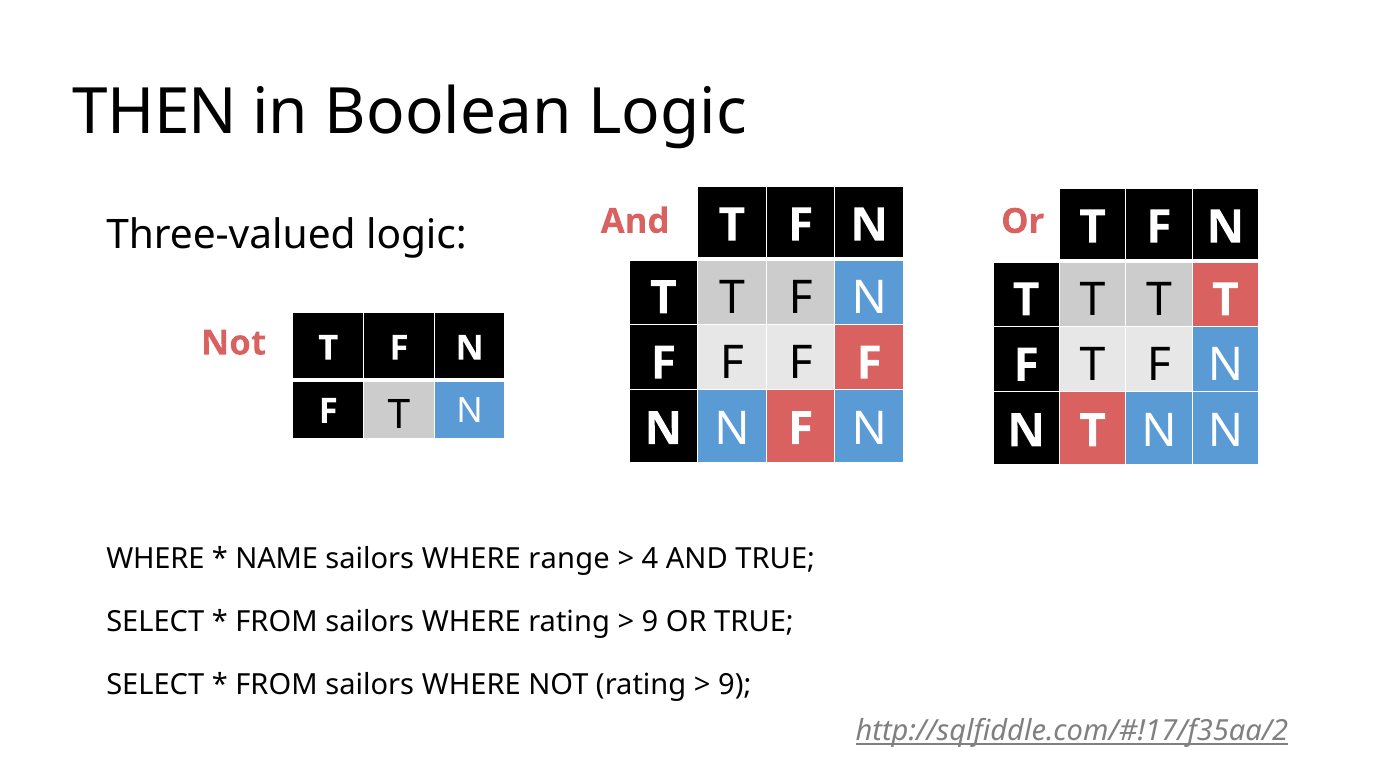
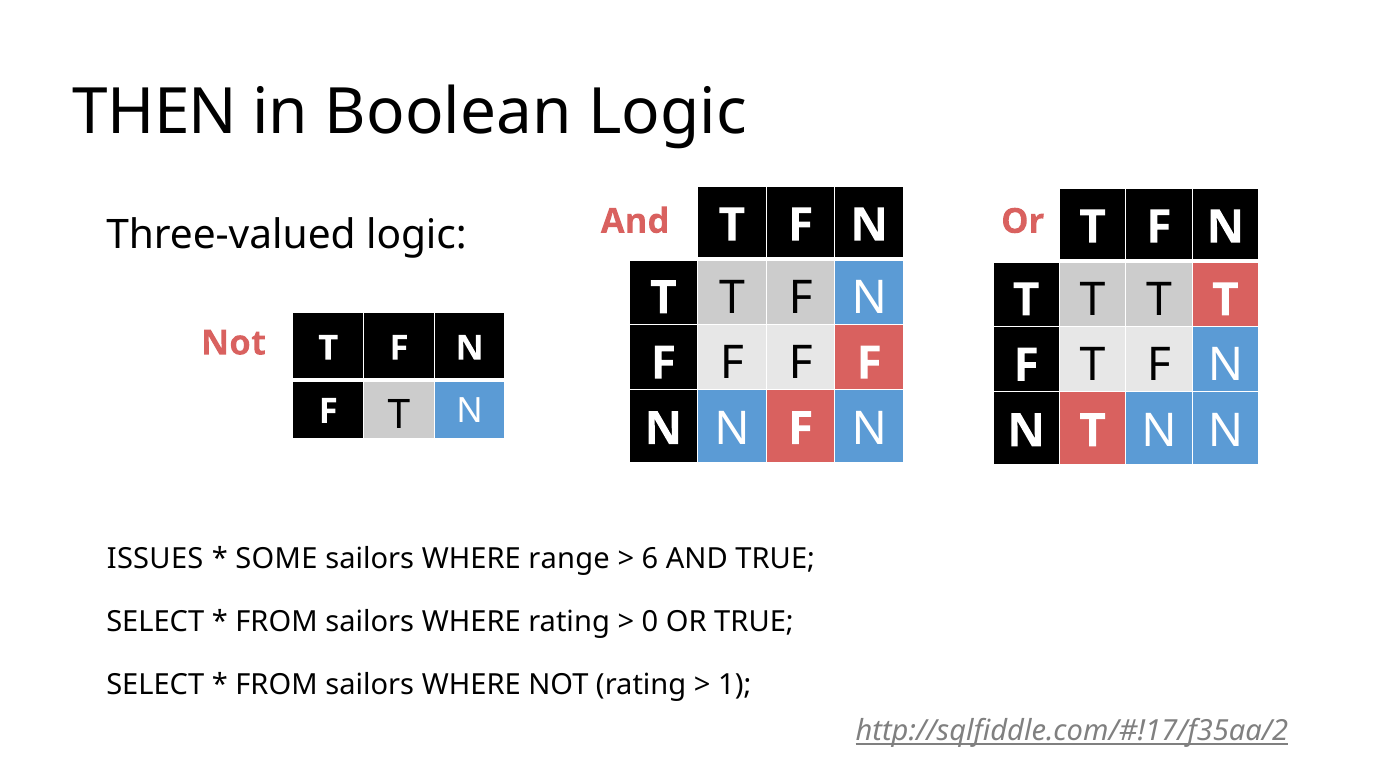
WHERE: WHERE -> ISSUES (155, 559)
NAME: NAME -> SOME (276, 559)
4: 4 -> 6 (650, 559)
9: 9 -> 0 (650, 622)
9: 9 -> 1 (735, 685)
